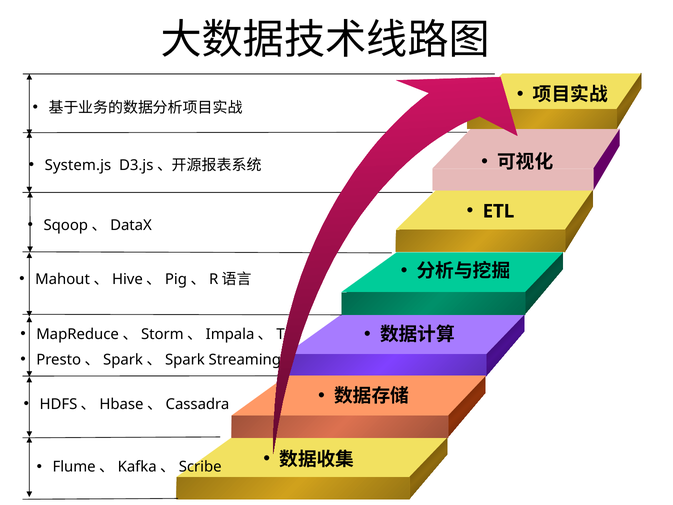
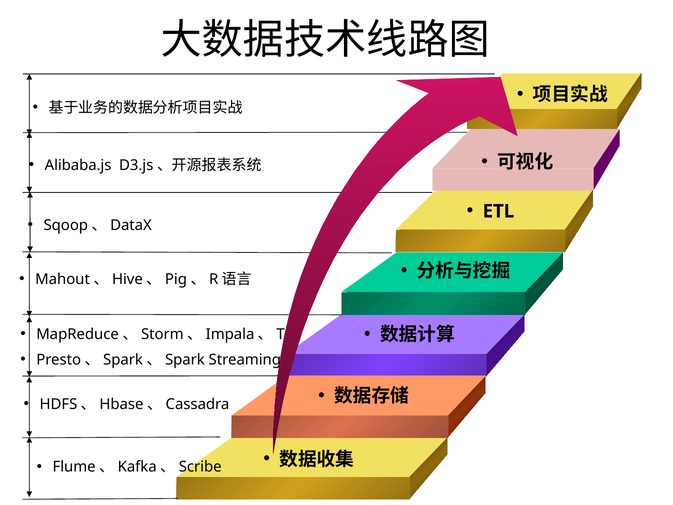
System.js: System.js -> Alibaba.js (78, 165)
